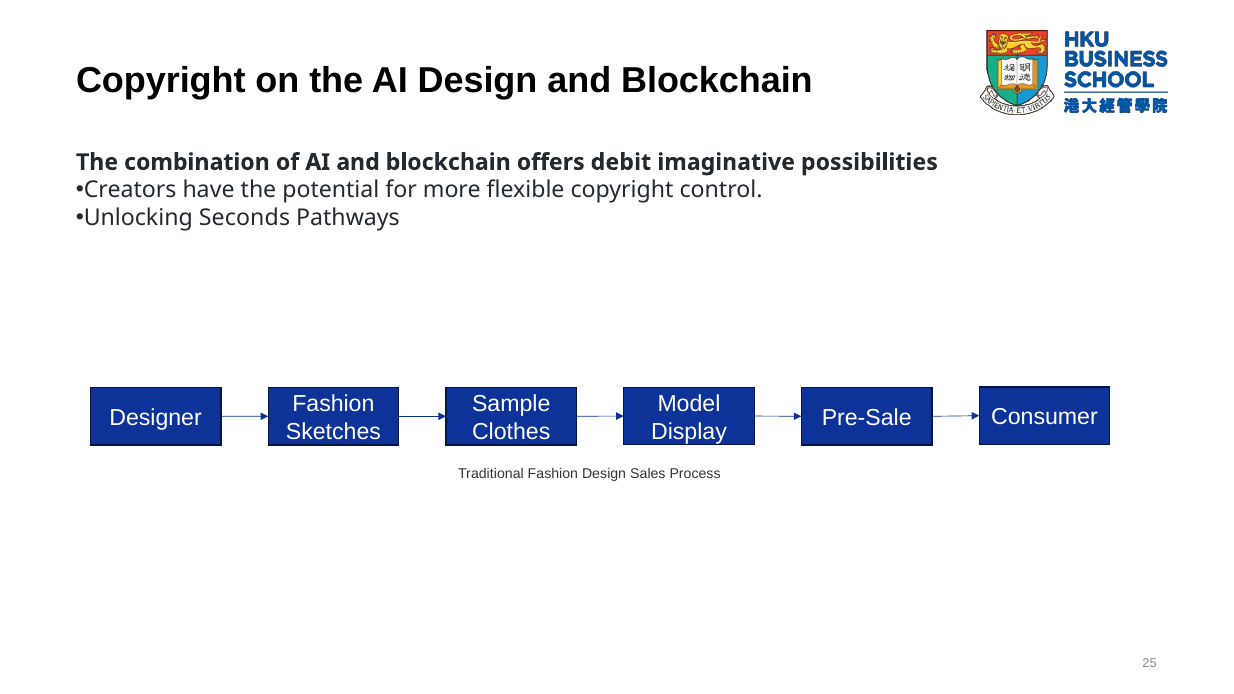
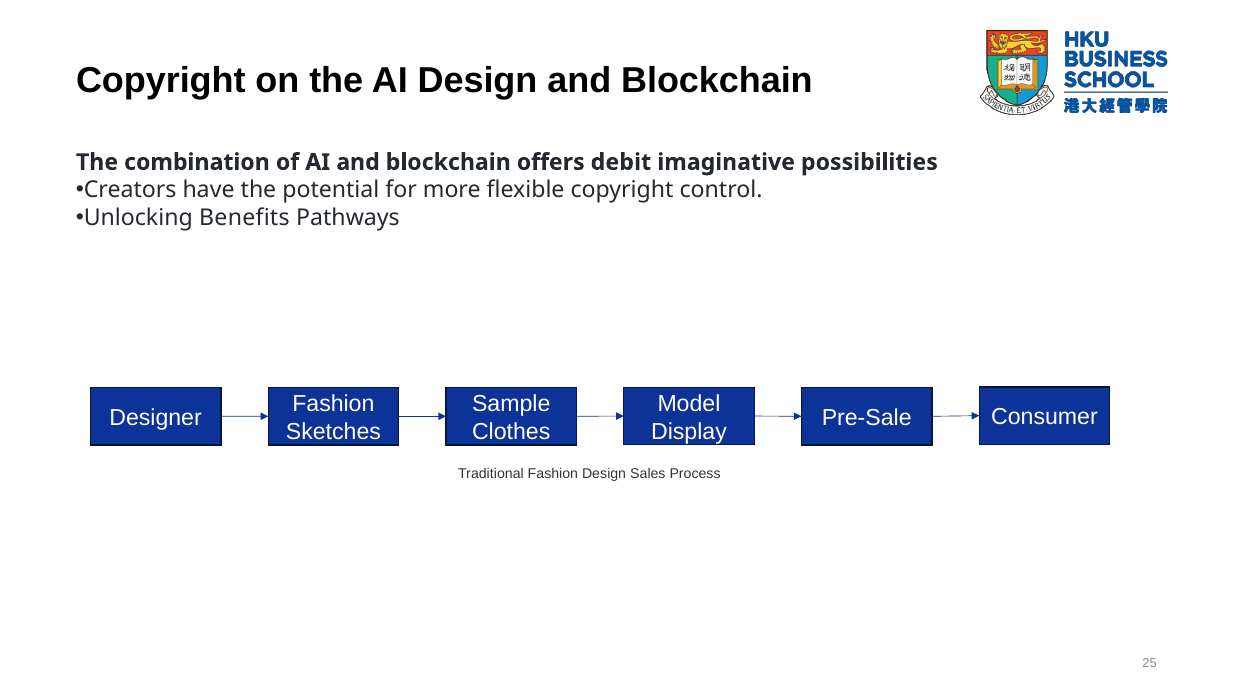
Seconds: Seconds -> Benefits (244, 218)
